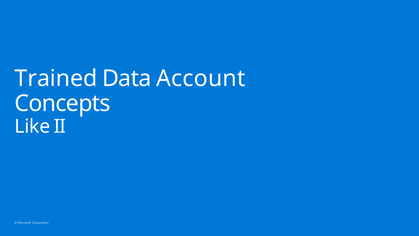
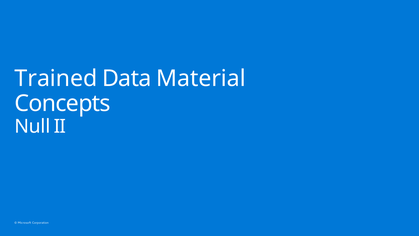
Account: Account -> Material (201, 78)
Like: Like -> Null (32, 126)
